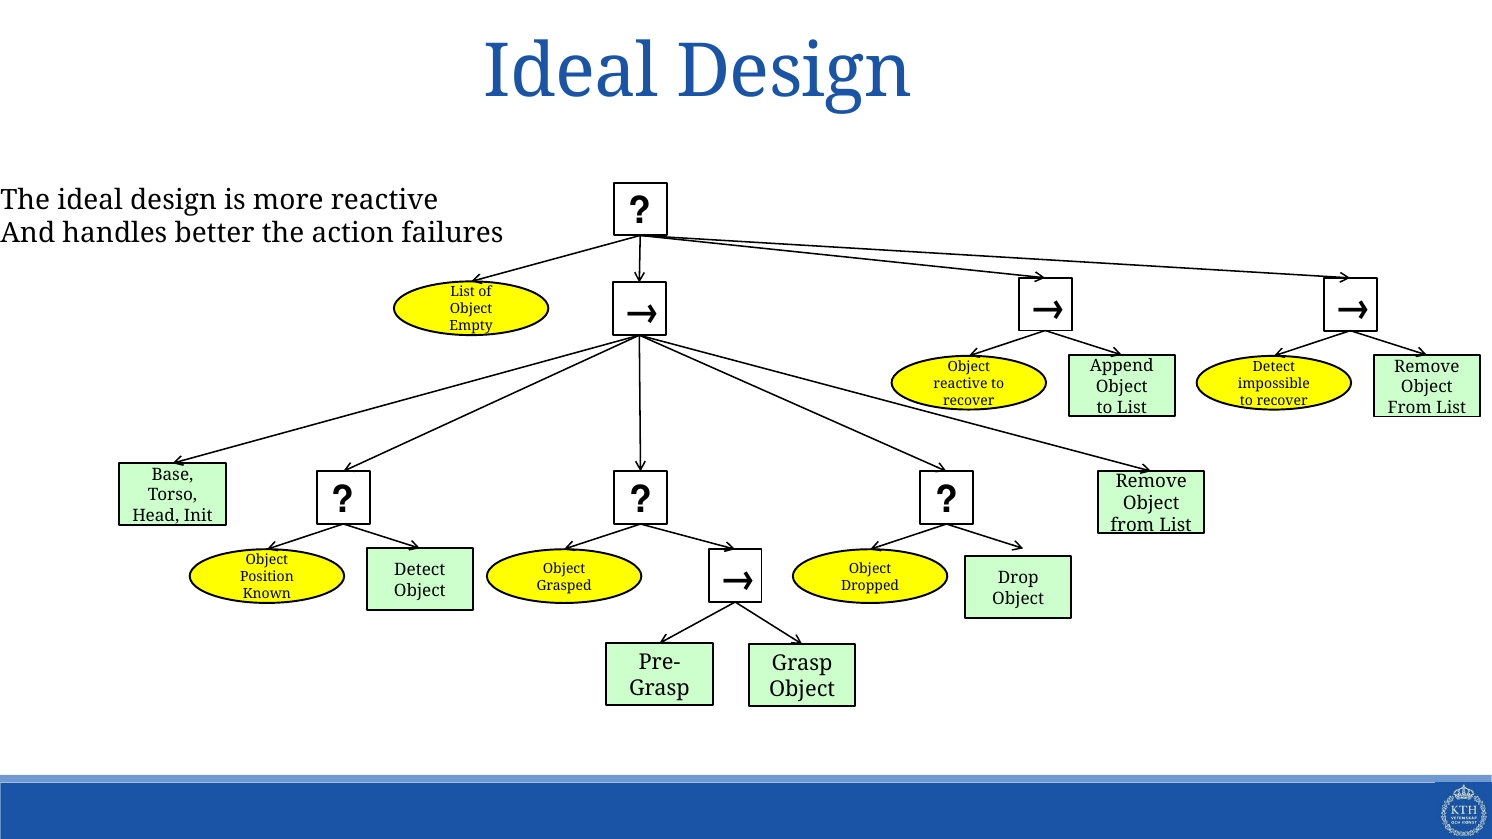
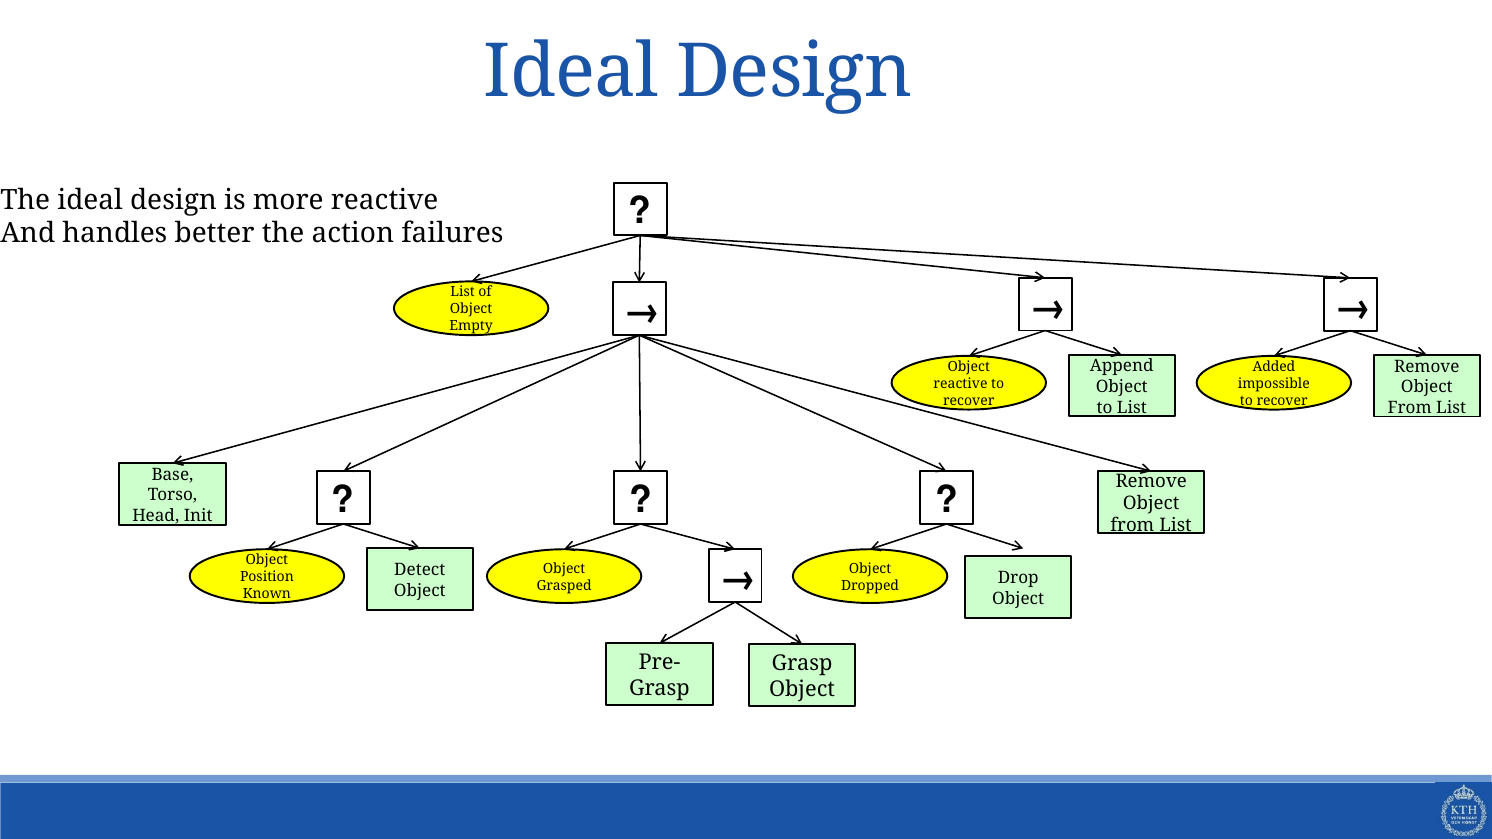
Detect: Detect -> Added (1274, 367)
